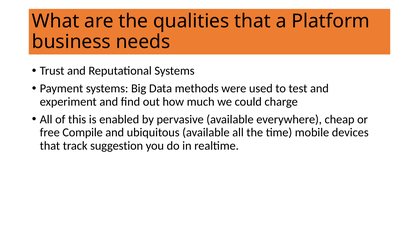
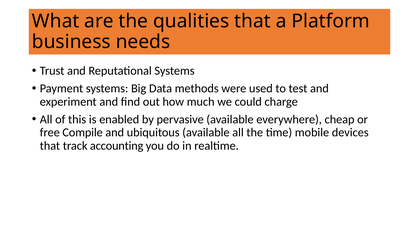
suggestion: suggestion -> accounting (117, 146)
